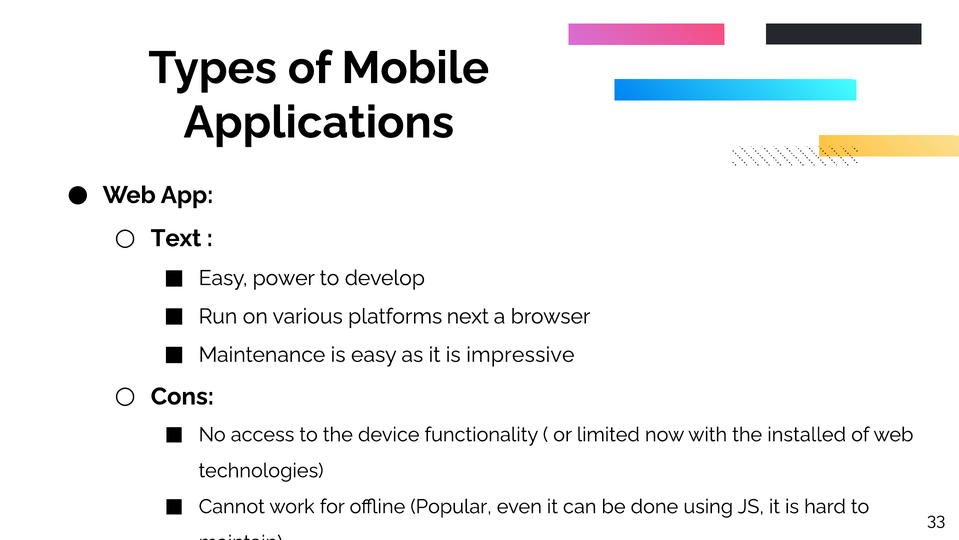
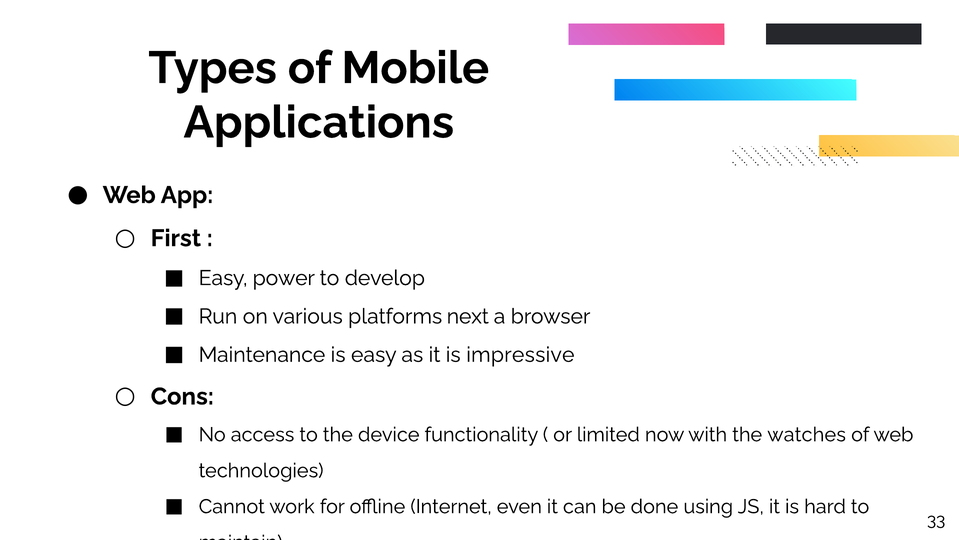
Text: Text -> First (176, 238)
installed: installed -> watches (807, 434)
Popular: Popular -> Internet (451, 506)
